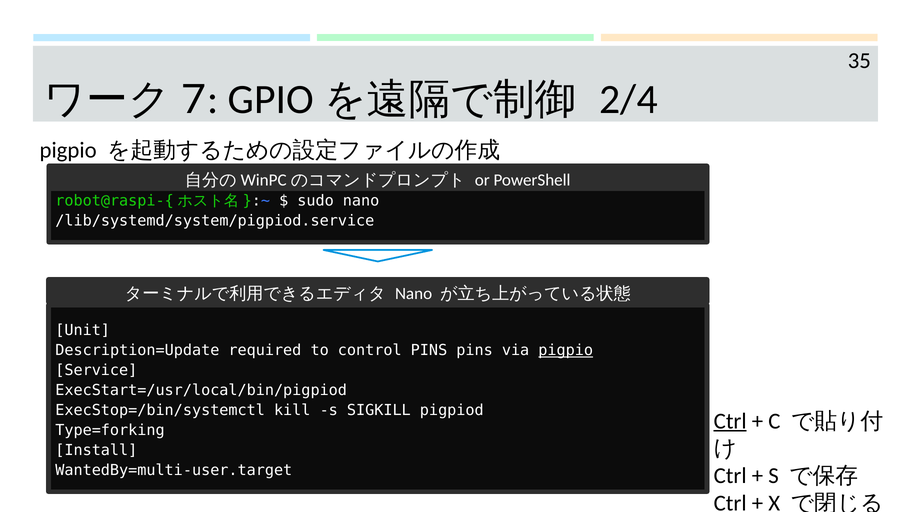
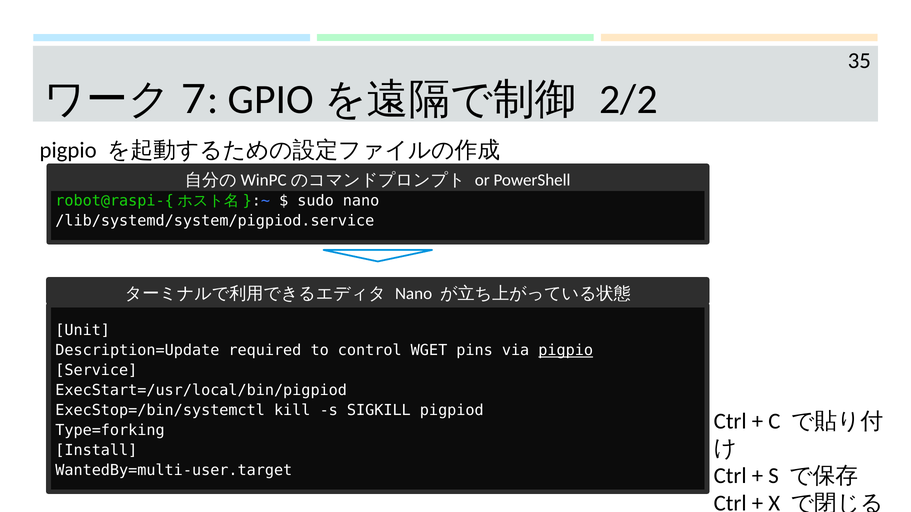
2/4: 2/4 -> 2/2 (628, 99)
control PINS: PINS -> WGET (429, 351)
Ctrl underline: present -> none (730, 421)
